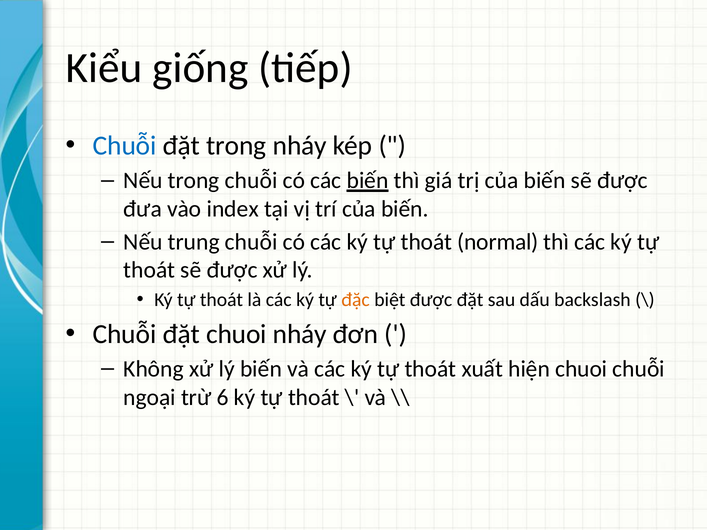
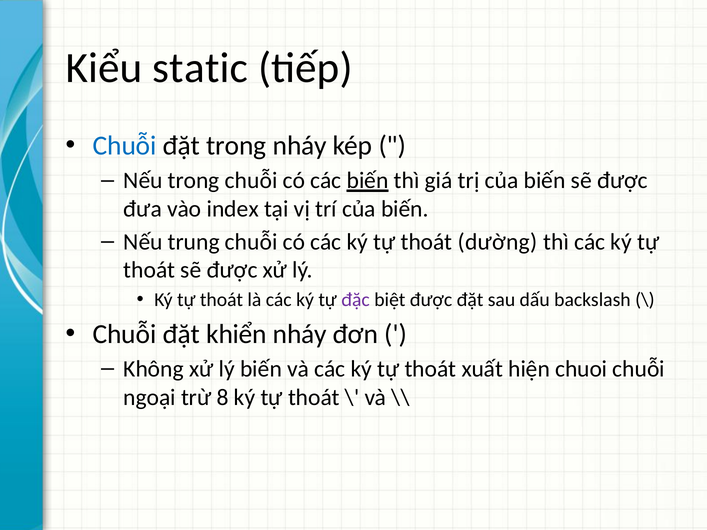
giống: giống -> static (200, 68)
normal: normal -> dường (498, 242)
đặc colour: orange -> purple (356, 300)
đặt chuoi: chuoi -> khiển (236, 334)
6: 6 -> 8 (223, 397)
